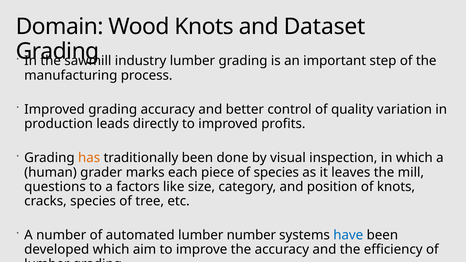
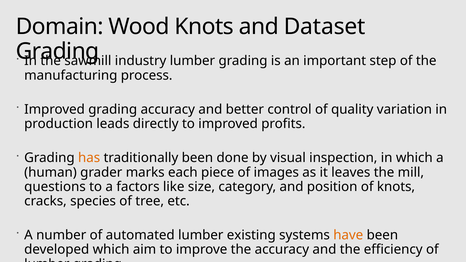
of species: species -> images (276, 172)
lumber number: number -> existing (251, 235)
have colour: blue -> orange (348, 235)
